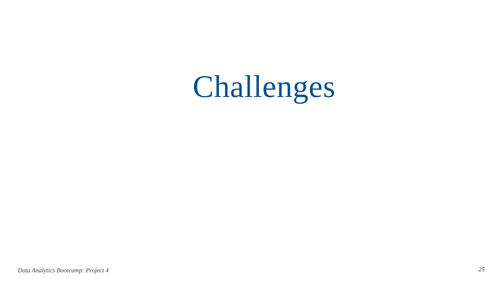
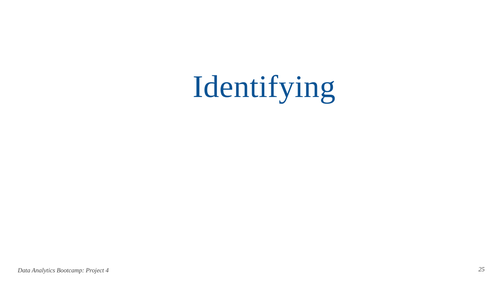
Challenges: Challenges -> Identifying (264, 87)
